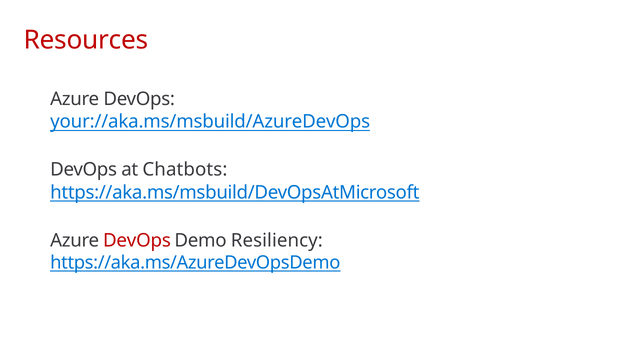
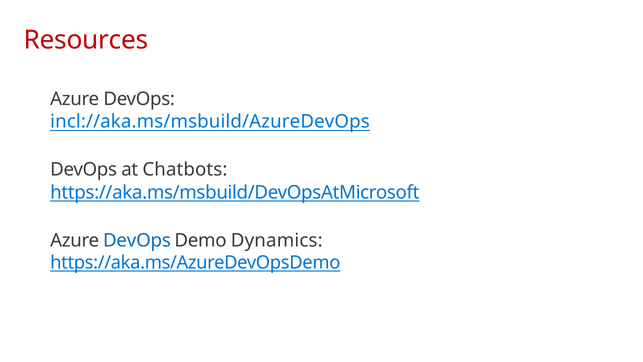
your://aka.ms/msbuild/AzureDevOps: your://aka.ms/msbuild/AzureDevOps -> incl://aka.ms/msbuild/AzureDevOps (210, 122)
DevOps colour: red -> blue (137, 240)
Resiliency: Resiliency -> Dynamics (277, 240)
